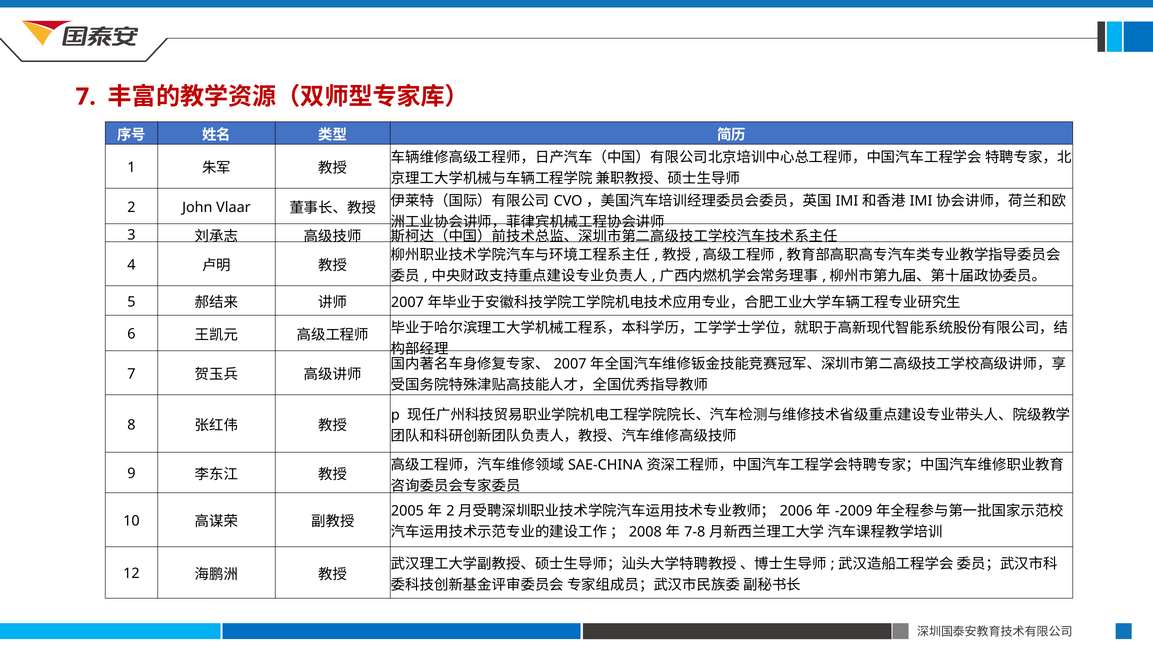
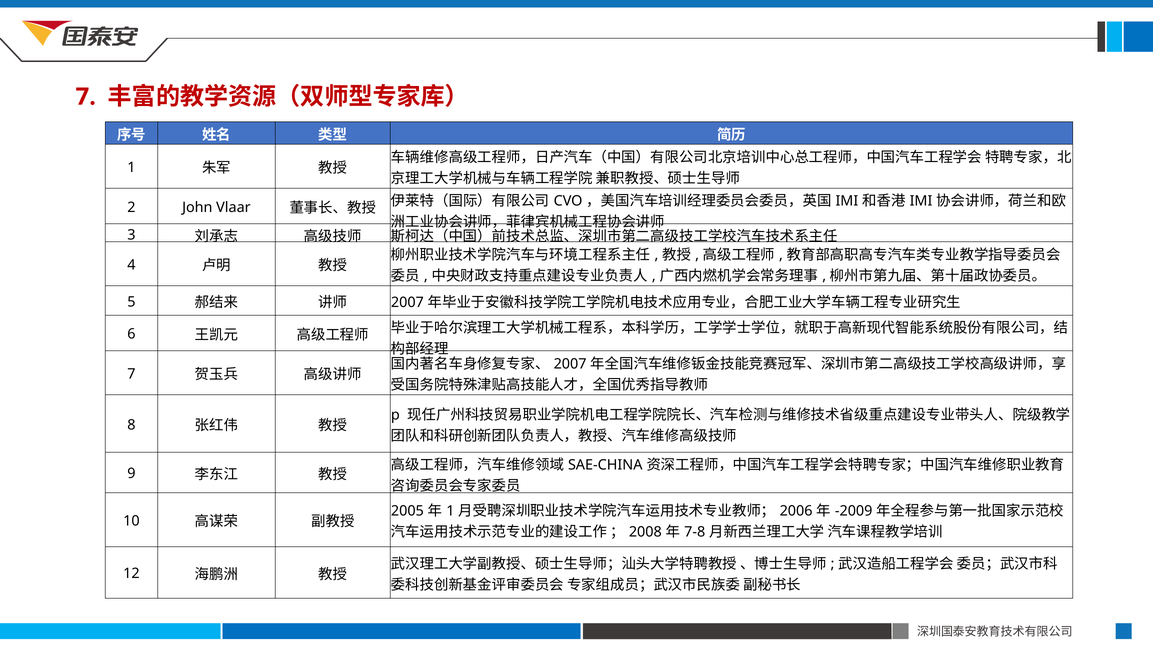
2: 2 -> 1 (450, 511)
